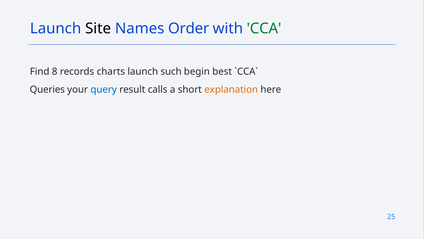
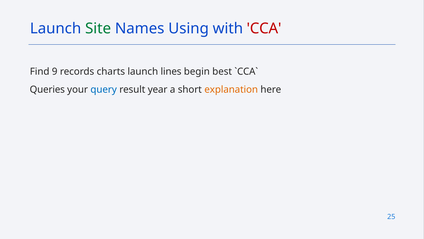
Site colour: black -> green (98, 28)
Order: Order -> Using (189, 28)
CCA colour: green -> red (264, 28)
8: 8 -> 9 (55, 72)
such: such -> lines (171, 72)
calls: calls -> year (158, 89)
